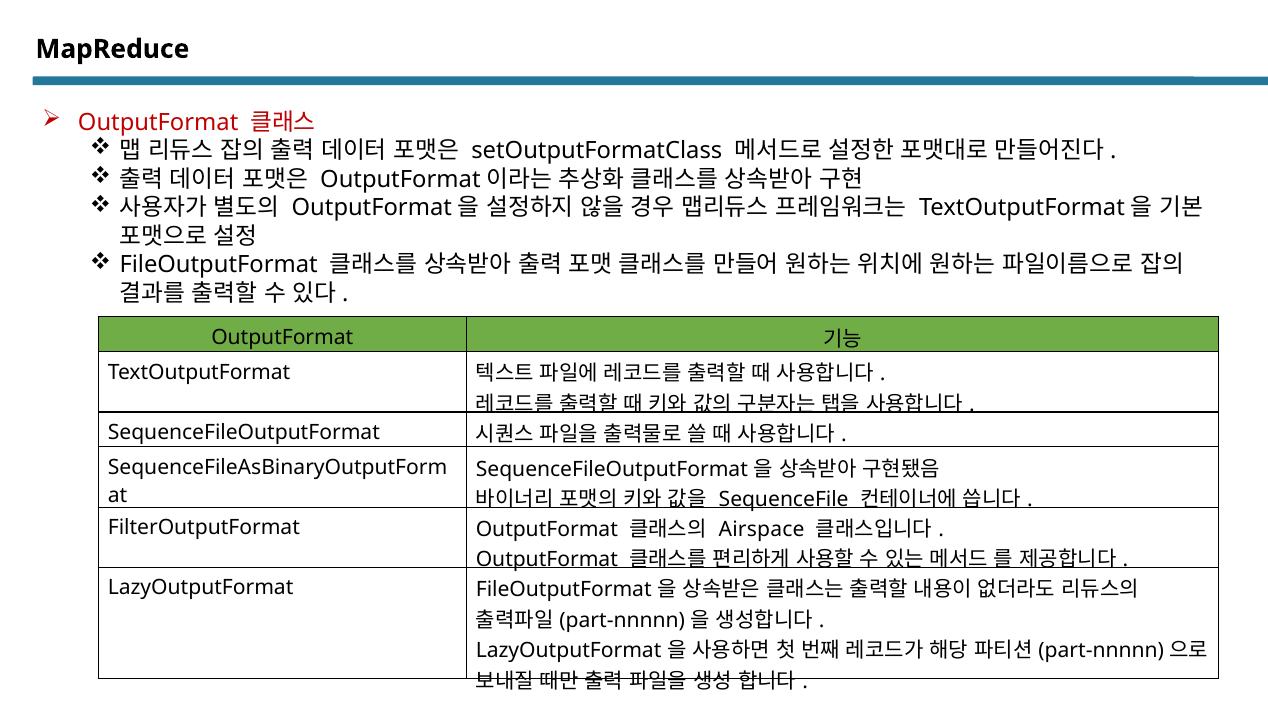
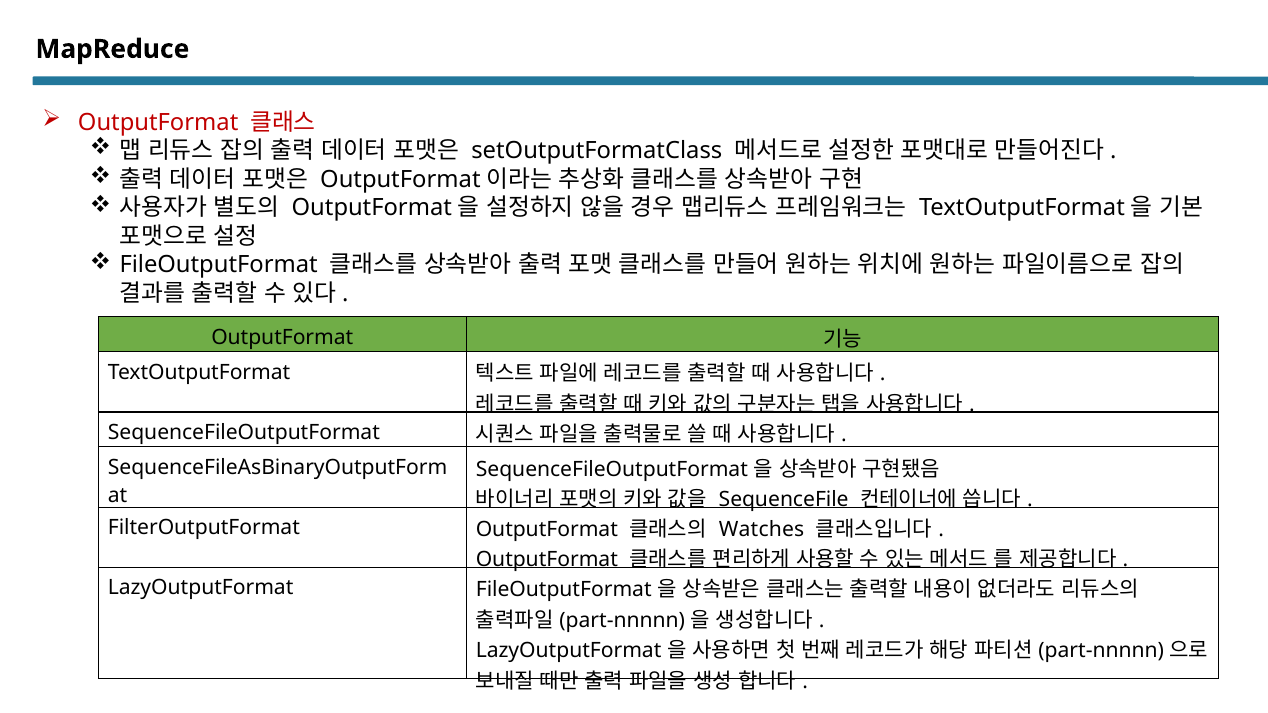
Airspace: Airspace -> Watches (762, 529)
